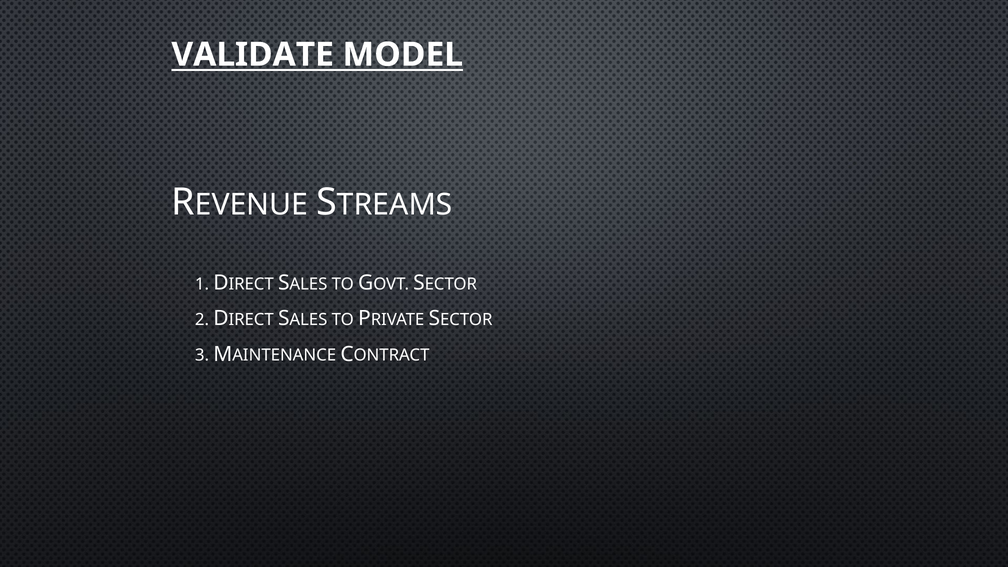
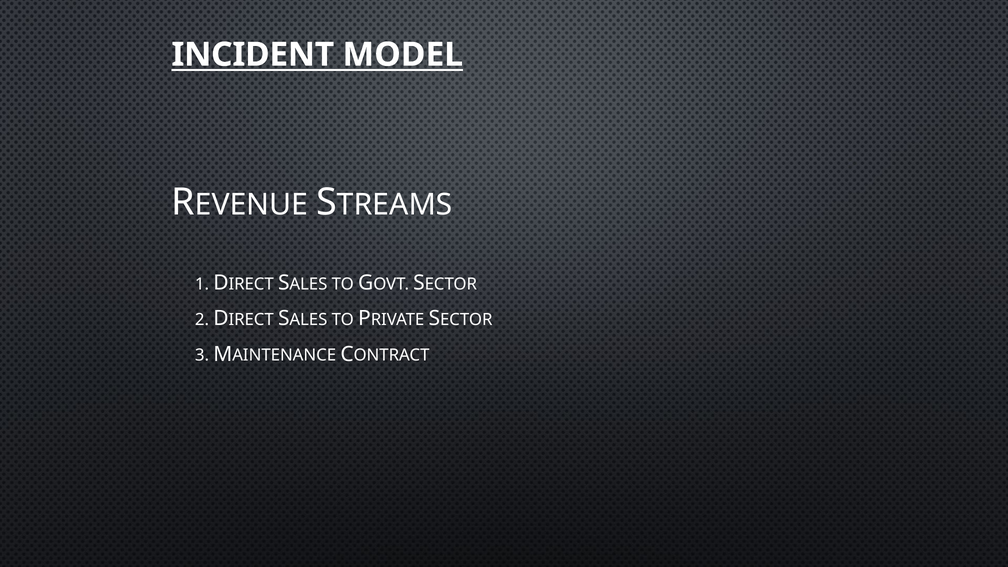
VALIDATE: VALIDATE -> INCIDENT (253, 55)
